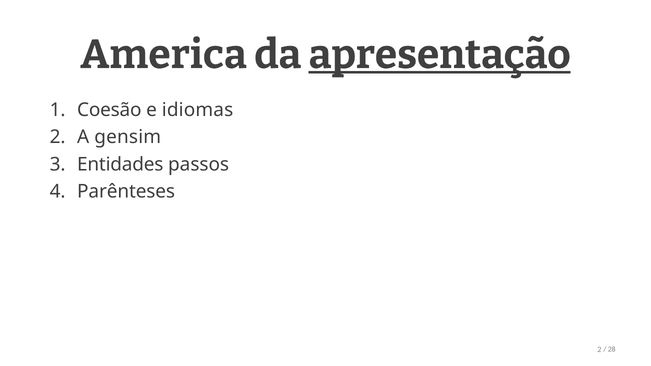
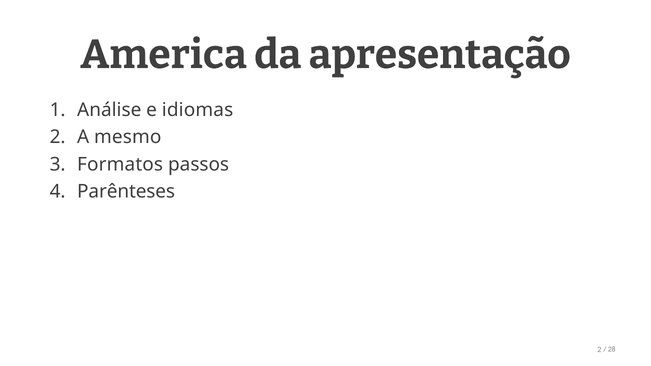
apresentação underline: present -> none (440, 55)
Coesão: Coesão -> Análise (109, 110)
gensim: gensim -> mesmo (128, 137)
Entidades: Entidades -> Formatos (120, 165)
